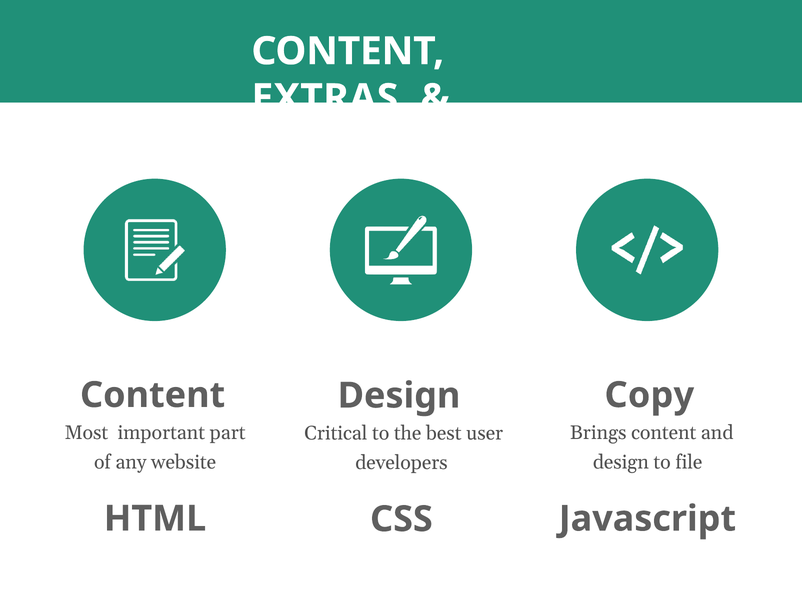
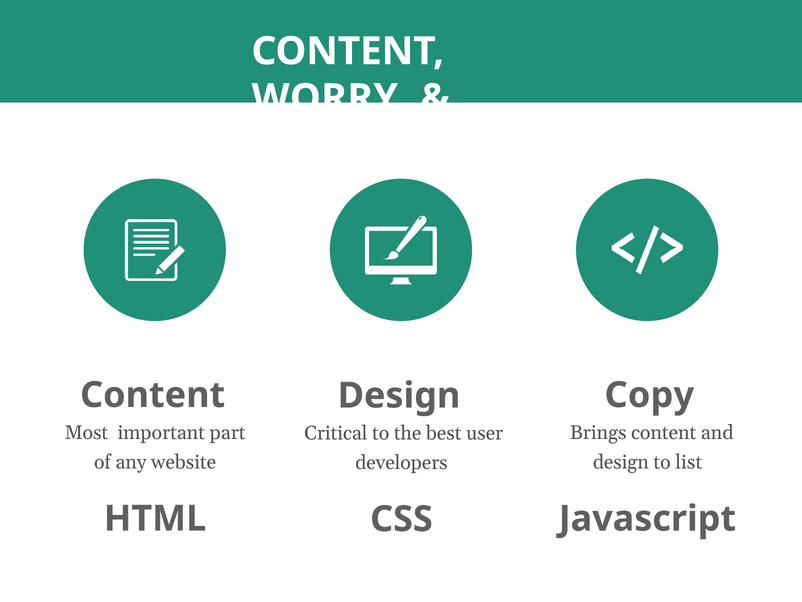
EXTRAS: EXTRAS -> WORRY (331, 98)
file: file -> list (689, 462)
